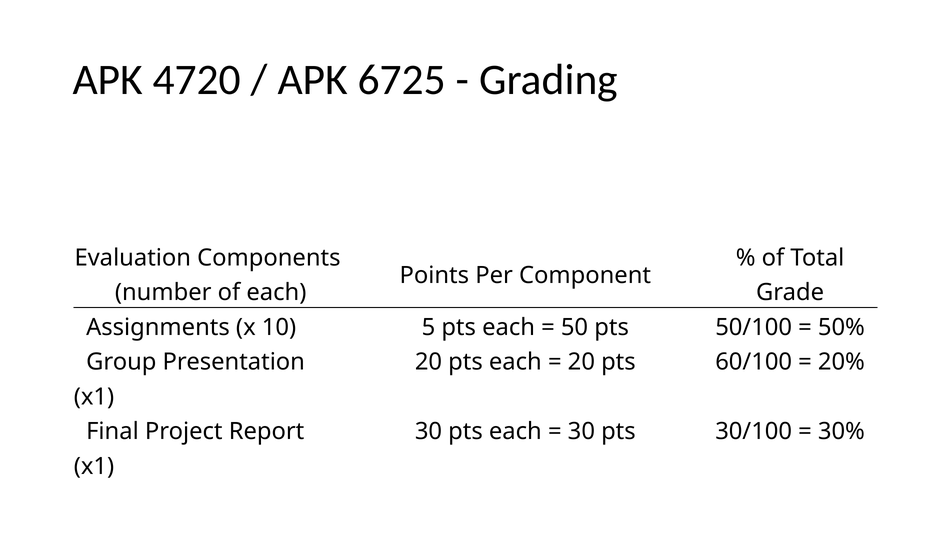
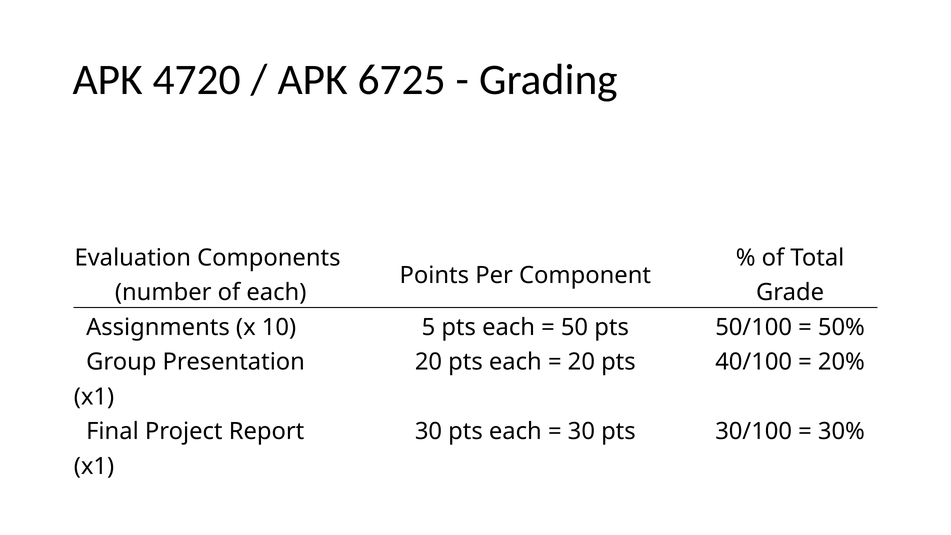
60/100: 60/100 -> 40/100 (754, 362)
